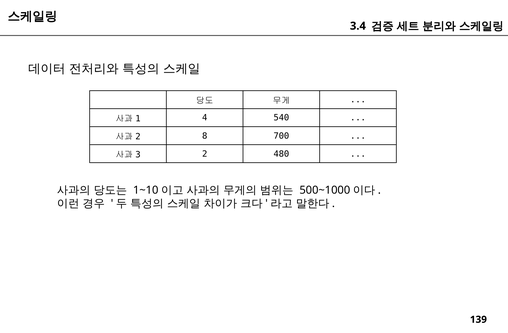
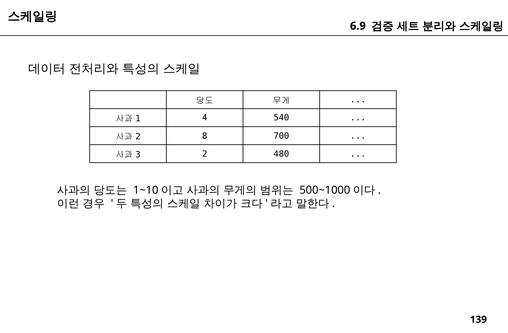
3.4: 3.4 -> 6.9 (358, 26)
